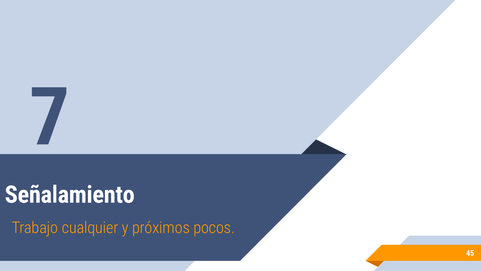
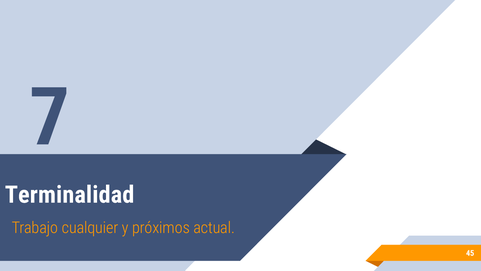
Señalamiento: Señalamiento -> Terminalidad (70, 194)
pocos: pocos -> actual (214, 228)
